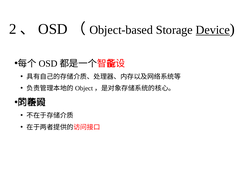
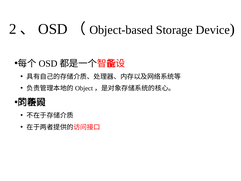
Device underline: present -> none (213, 30)
